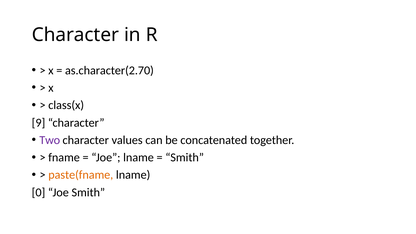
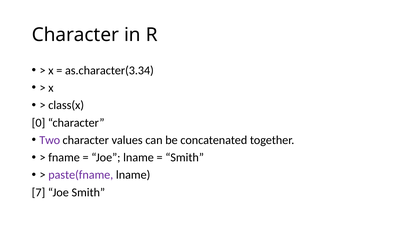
as.character(2.70: as.character(2.70 -> as.character(3.34 (109, 70)
9: 9 -> 0 (38, 123)
paste(fname colour: orange -> purple (81, 175)
0: 0 -> 7 (38, 192)
